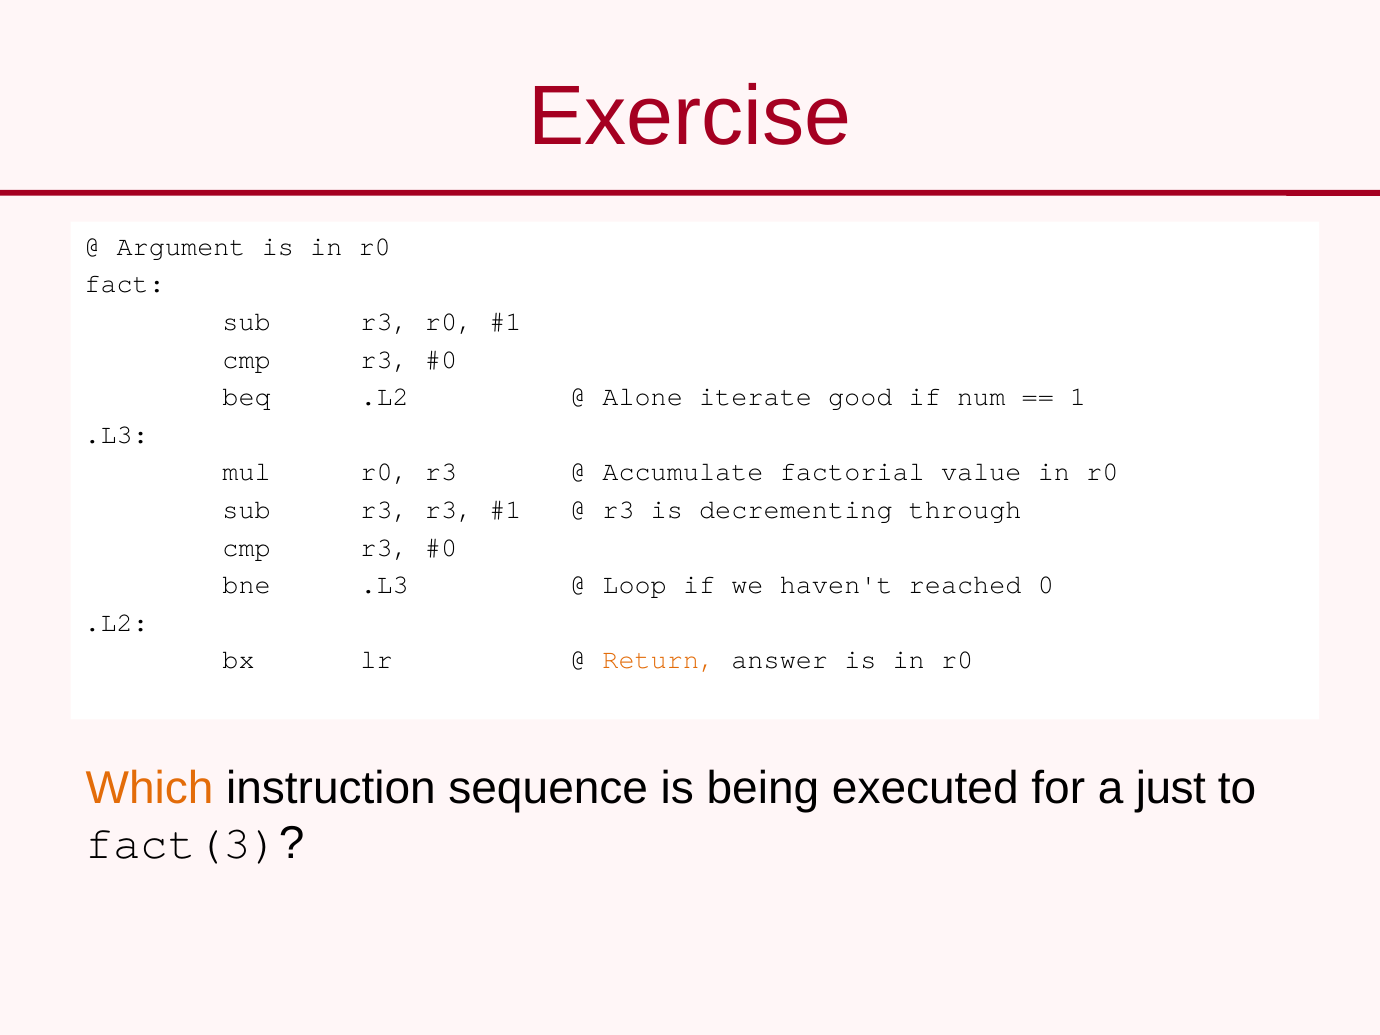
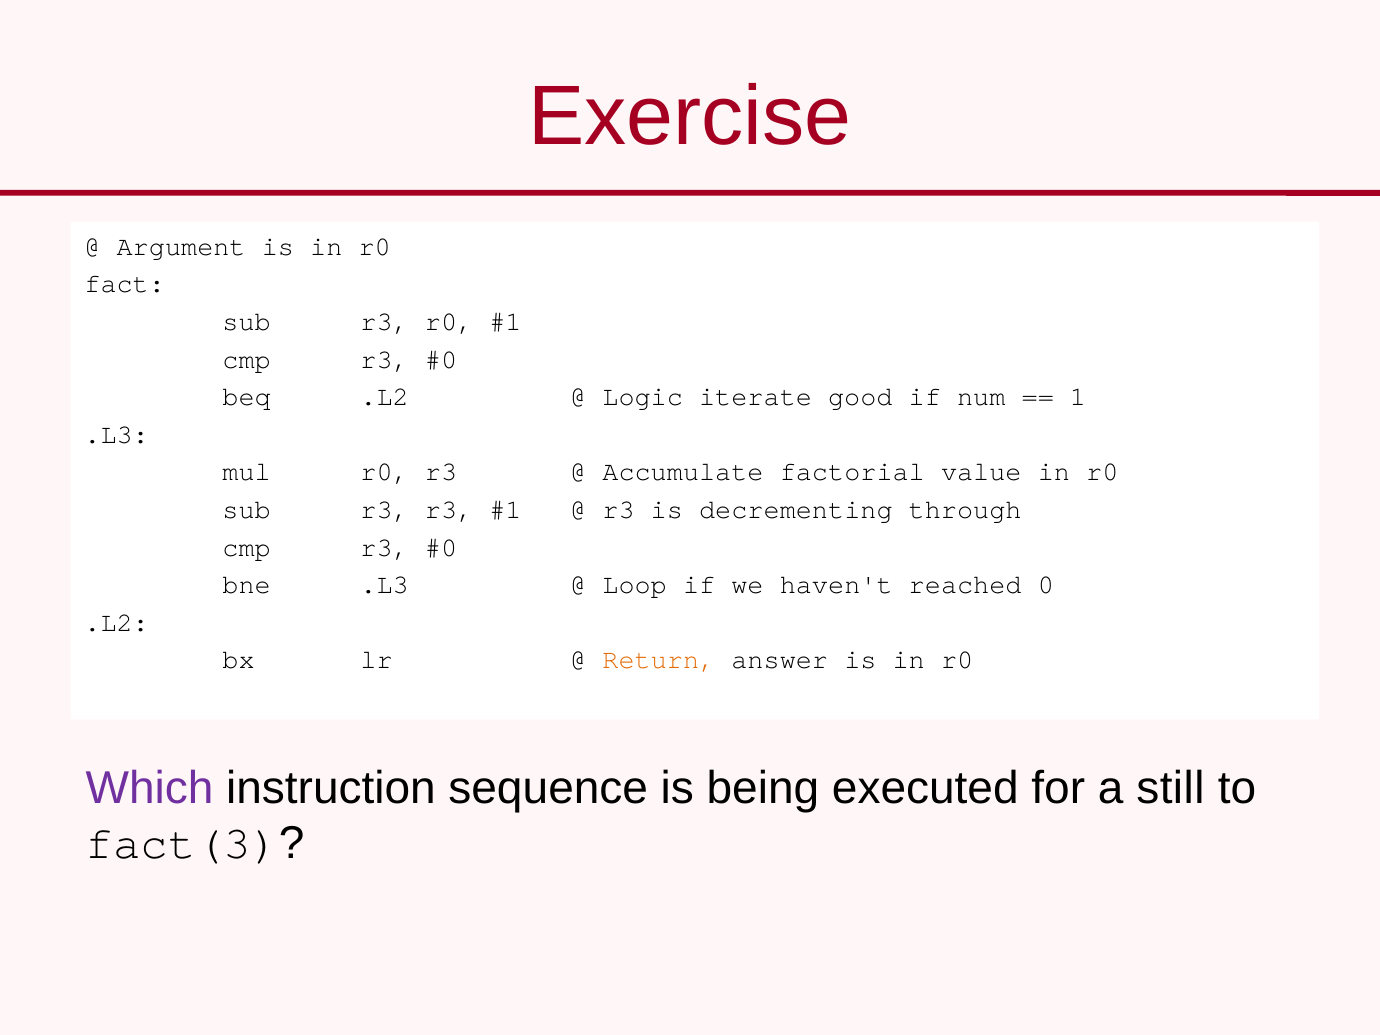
Alone: Alone -> Logic (643, 397)
Which colour: orange -> purple (150, 788)
just: just -> still (1170, 788)
